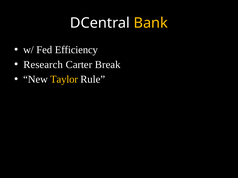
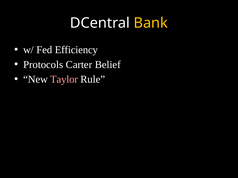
Research: Research -> Protocols (43, 65)
Break: Break -> Belief (108, 65)
Taylor colour: yellow -> pink (64, 80)
